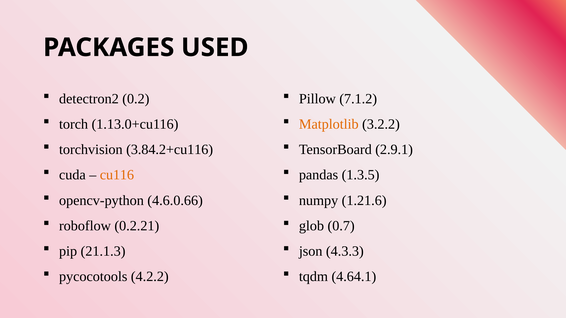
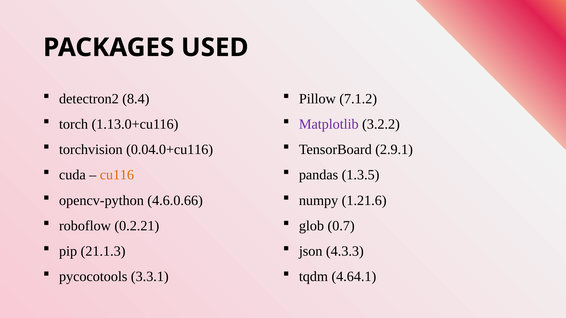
0.2: 0.2 -> 8.4 (136, 99)
Matplotlib colour: orange -> purple (329, 124)
3.84.2+cu116: 3.84.2+cu116 -> 0.04.0+cu116 (170, 150)
4.2.2: 4.2.2 -> 3.3.1 (150, 277)
